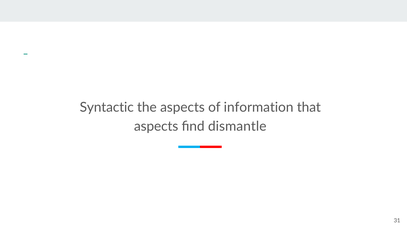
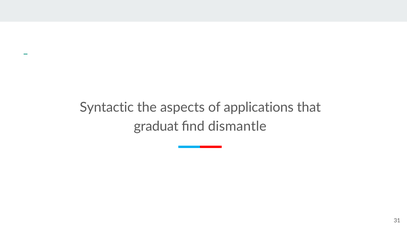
information: information -> applications (259, 107)
aspects: aspects -> graduat (156, 126)
